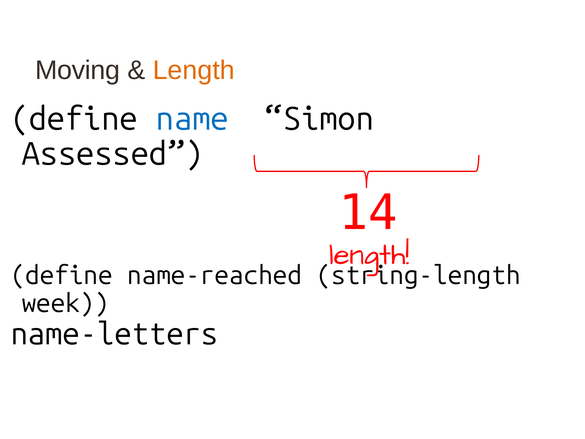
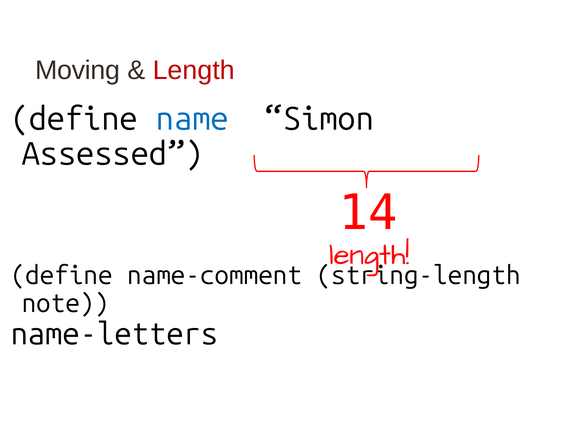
Length colour: orange -> red (194, 70)
name-reached: name-reached -> name-comment (215, 275)
week: week -> note (65, 303)
